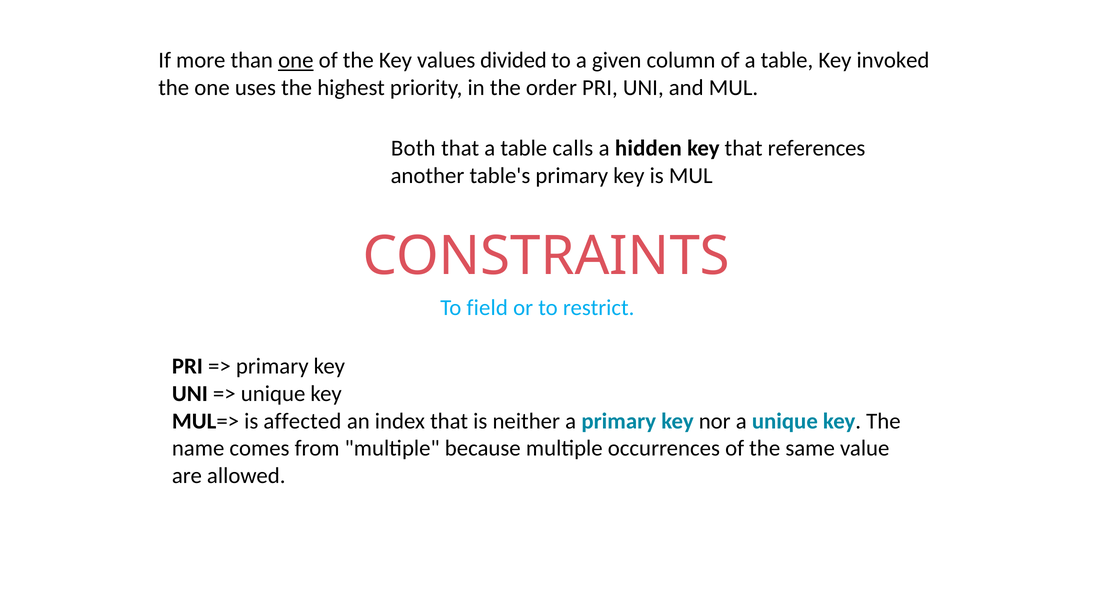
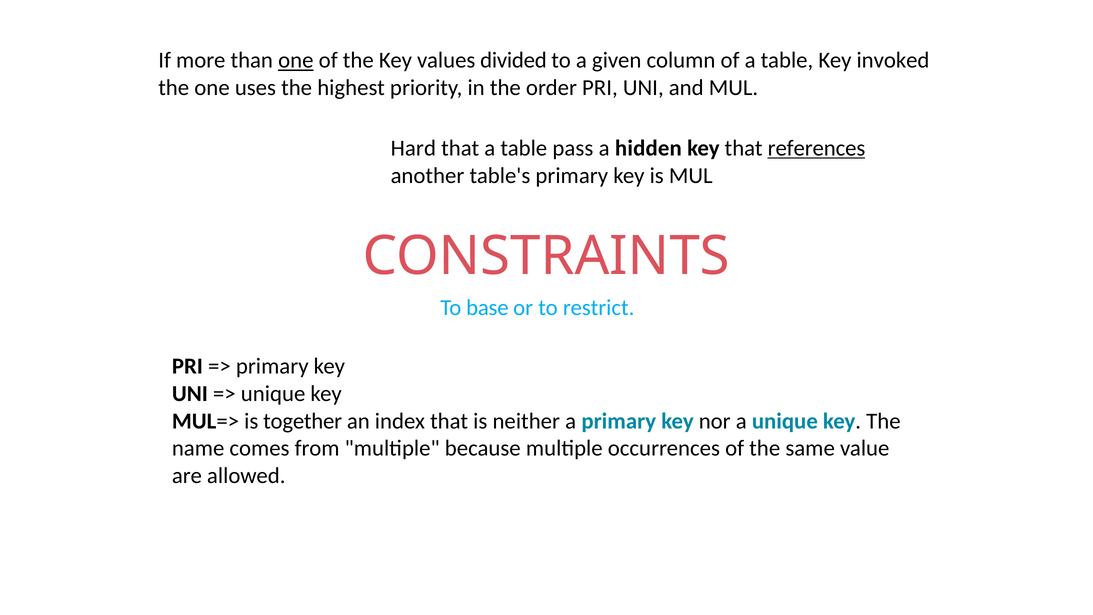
Both: Both -> Hard (413, 148)
calls: calls -> pass (573, 148)
references underline: none -> present (817, 148)
field: field -> base (487, 308)
affected: affected -> together (303, 421)
